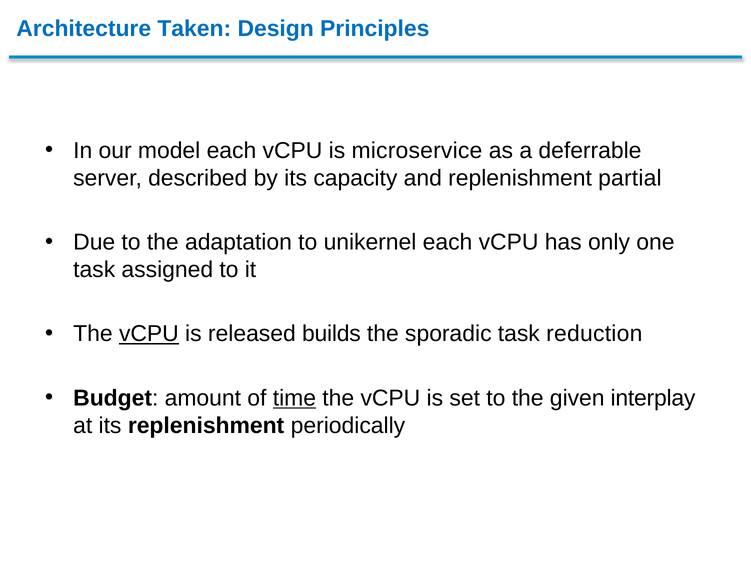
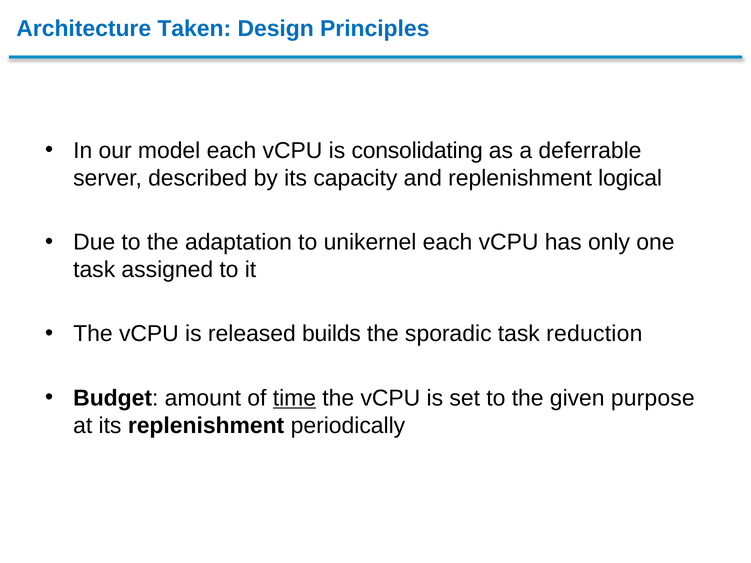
microservice: microservice -> consolidating (417, 151)
partial: partial -> logical (630, 178)
vCPU underline: present -> none (149, 334)
interplay: interplay -> purpose (653, 398)
